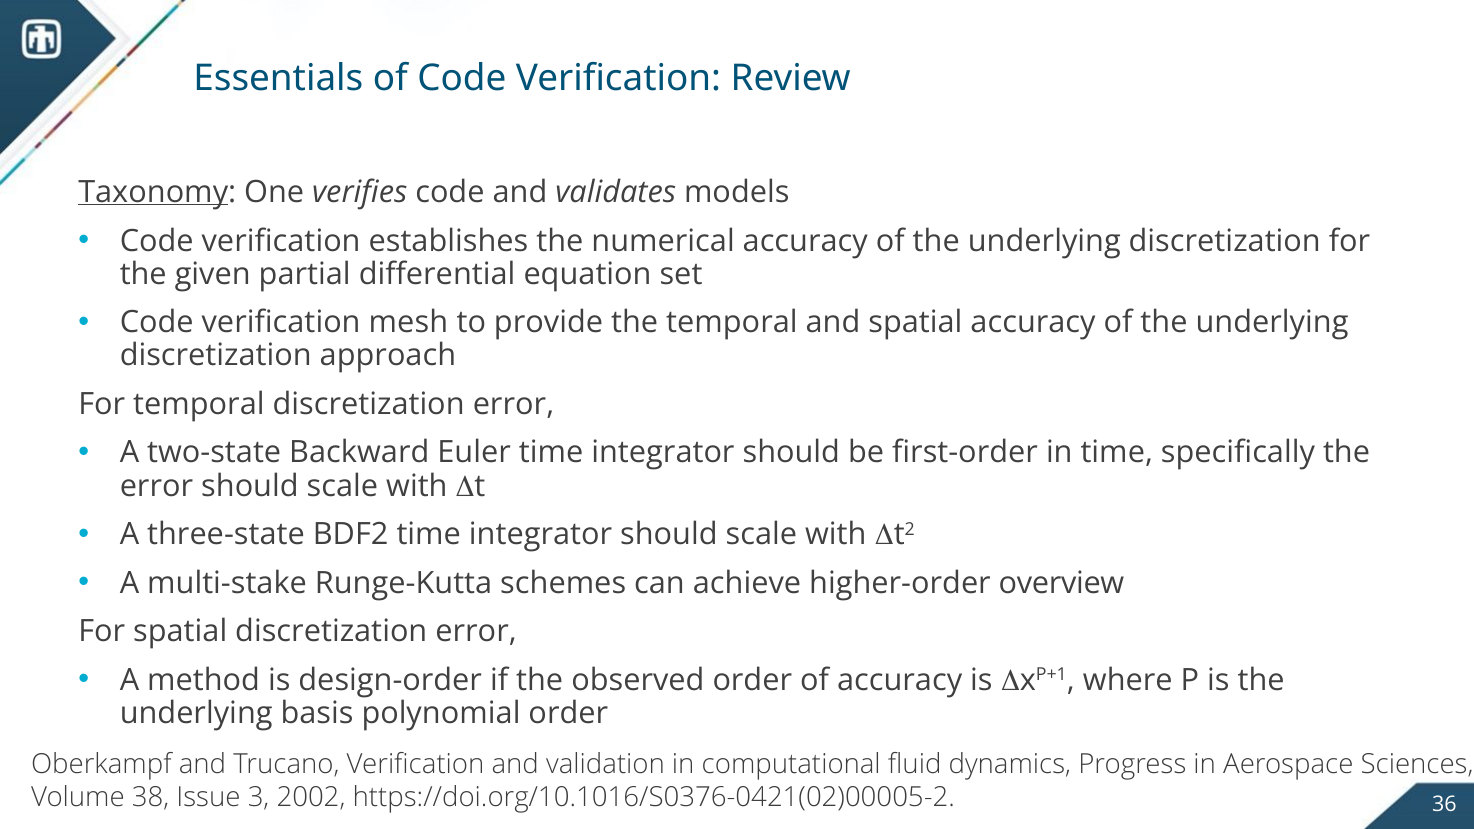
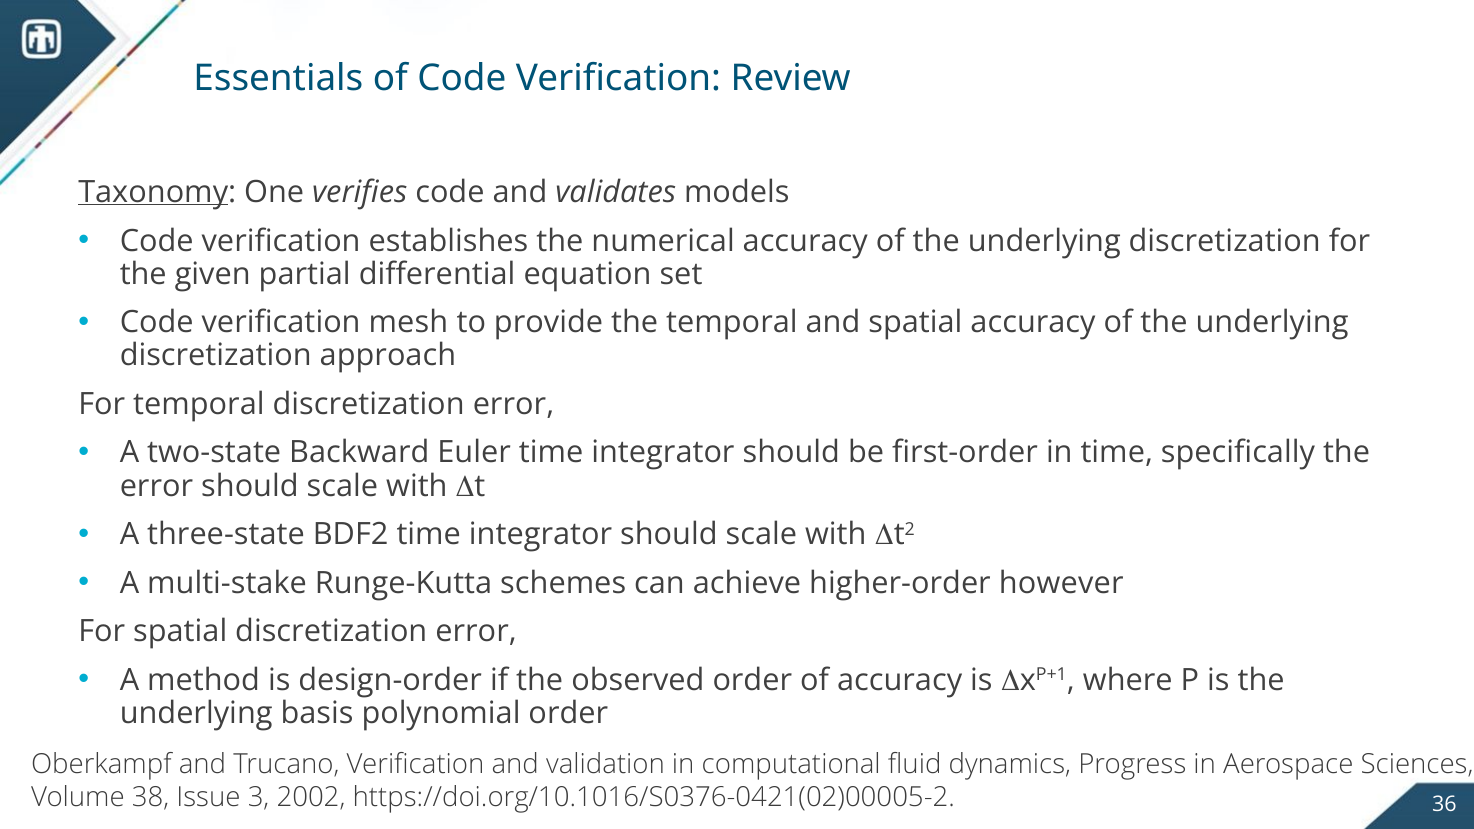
overview: overview -> however (1061, 583)
